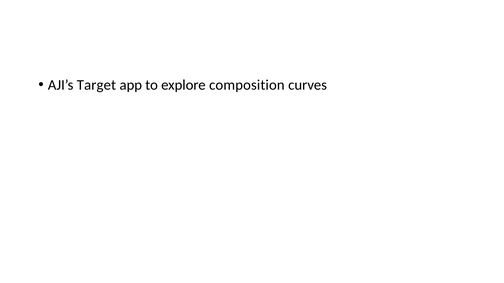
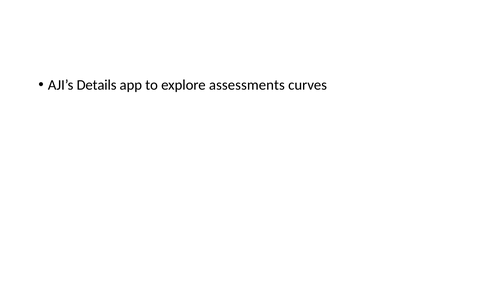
Target: Target -> Details (97, 85)
composition: composition -> assessments (247, 85)
